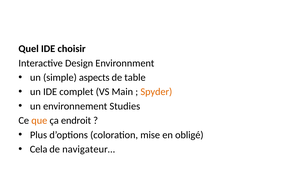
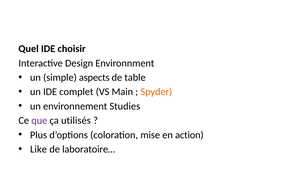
que colour: orange -> purple (39, 121)
endroit: endroit -> utilisés (76, 121)
obligé: obligé -> action (189, 135)
Cela: Cela -> Like (39, 149)
navigateur…: navigateur… -> laboratoire… (89, 149)
